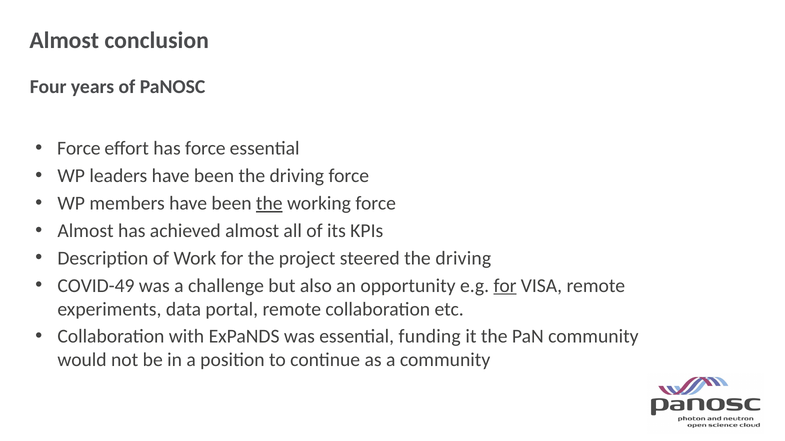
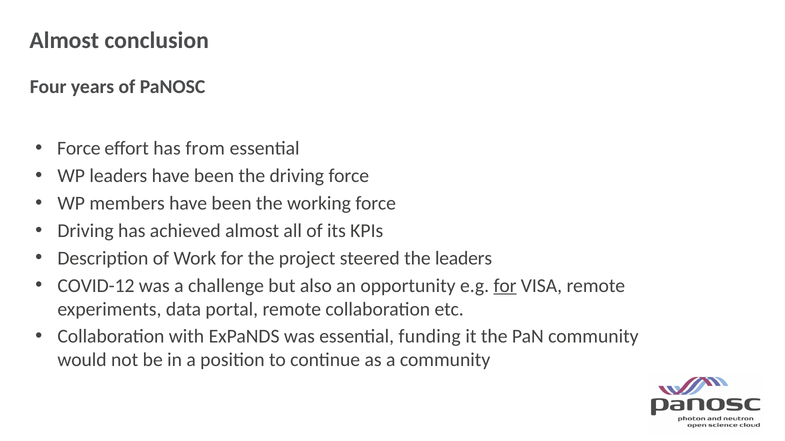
has force: force -> from (205, 149)
the underline: present -> none (269, 203)
Almost: Almost -> Driving (86, 231)
steered the driving: driving -> leaders (464, 258)
COVID-49: COVID-49 -> COVID-12 (96, 286)
